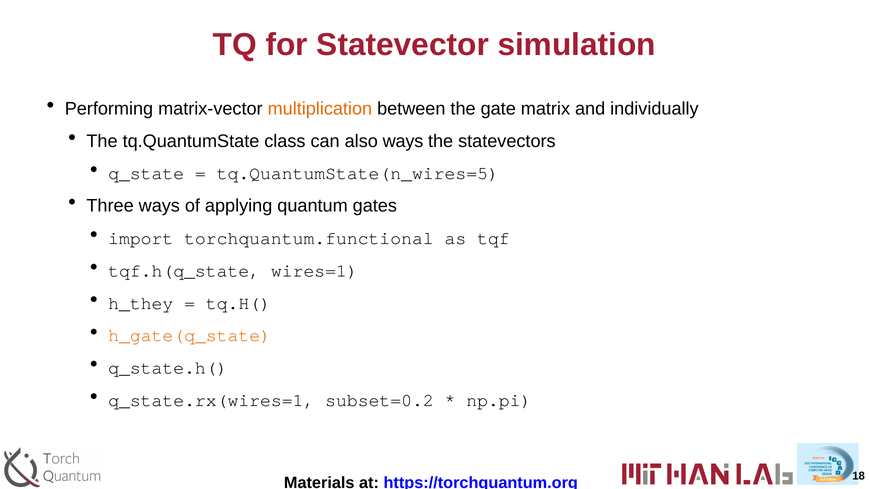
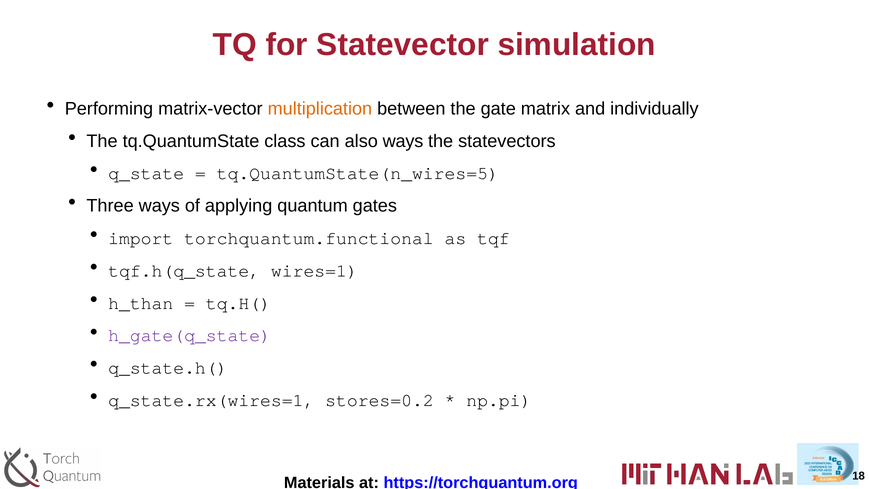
h_they: h_they -> h_than (141, 303)
h_gate(q_state colour: orange -> purple (190, 335)
subset=0.2: subset=0.2 -> stores=0.2 (379, 400)
